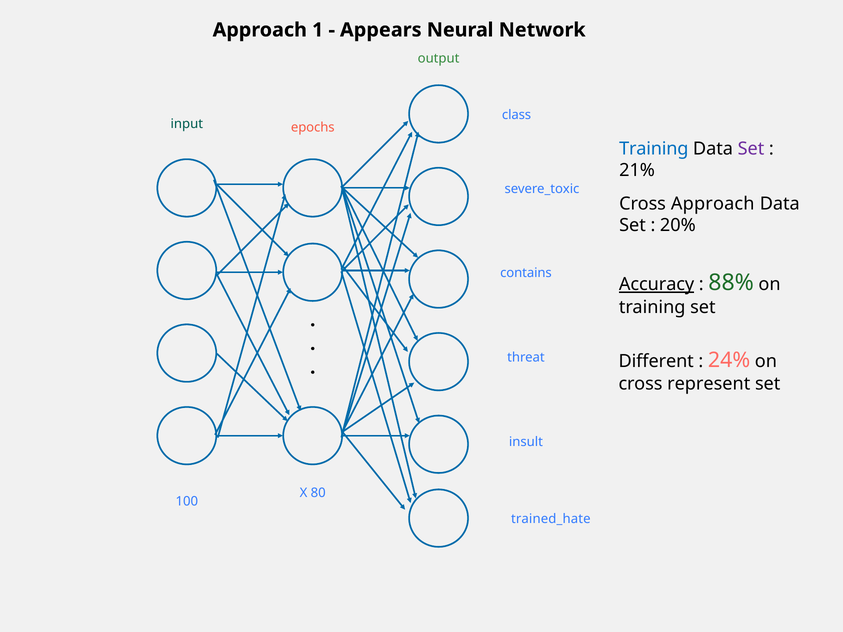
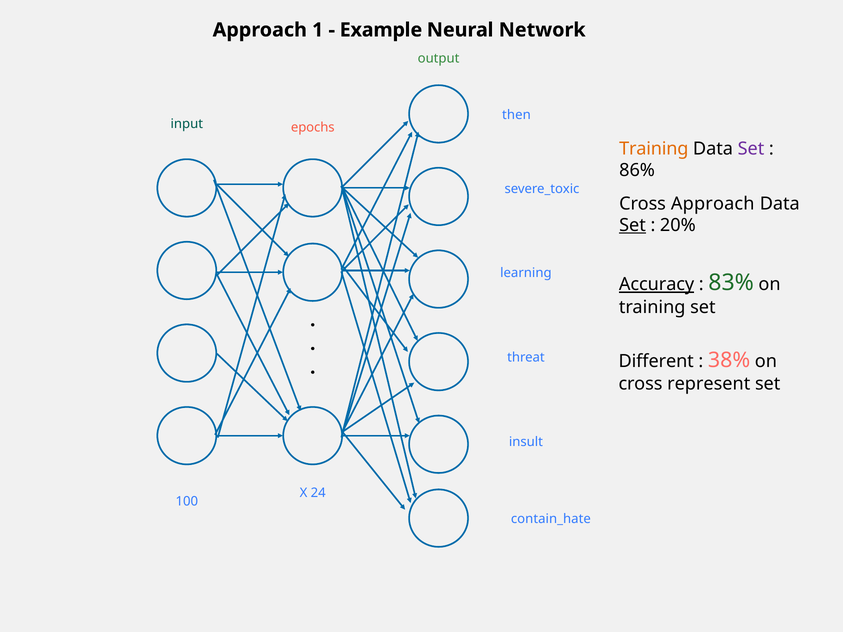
Appears: Appears -> Example (381, 30)
class: class -> then (516, 115)
Training colour: blue -> orange (654, 149)
21%: 21% -> 86% (637, 170)
Set underline: none -> present (633, 225)
contains: contains -> learning (526, 273)
88%: 88% -> 83% (731, 283)
24%: 24% -> 38% (729, 360)
80: 80 -> 24 (318, 493)
trained_hate: trained_hate -> contain_hate (551, 519)
